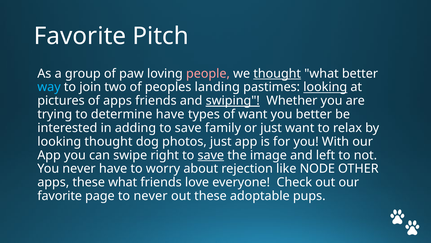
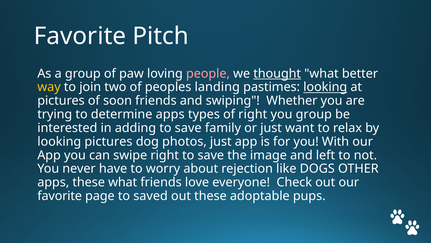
way colour: light blue -> yellow (49, 87)
of apps: apps -> soon (118, 101)
swiping underline: present -> none (233, 101)
determine have: have -> apps (170, 114)
of want: want -> right (253, 114)
you better: better -> group (314, 114)
looking thought: thought -> pictures (108, 141)
save underline: present -> none (211, 155)
NODE: NODE -> DOGS (317, 168)
to never: never -> saved (151, 196)
